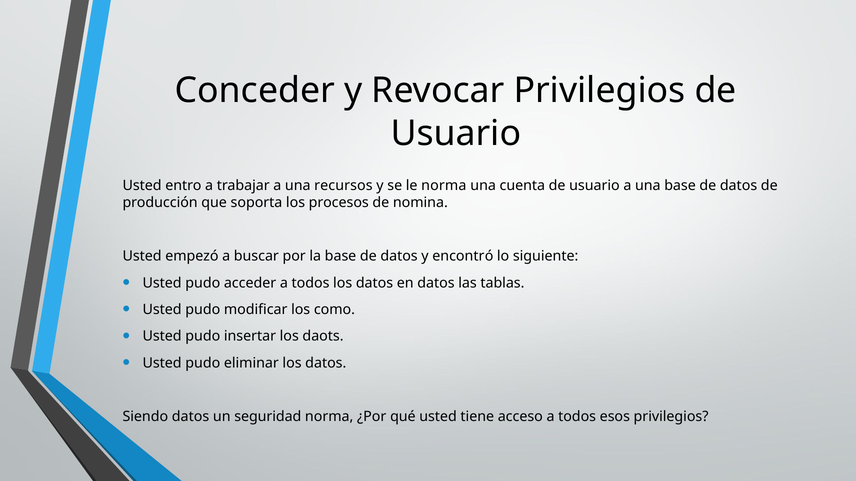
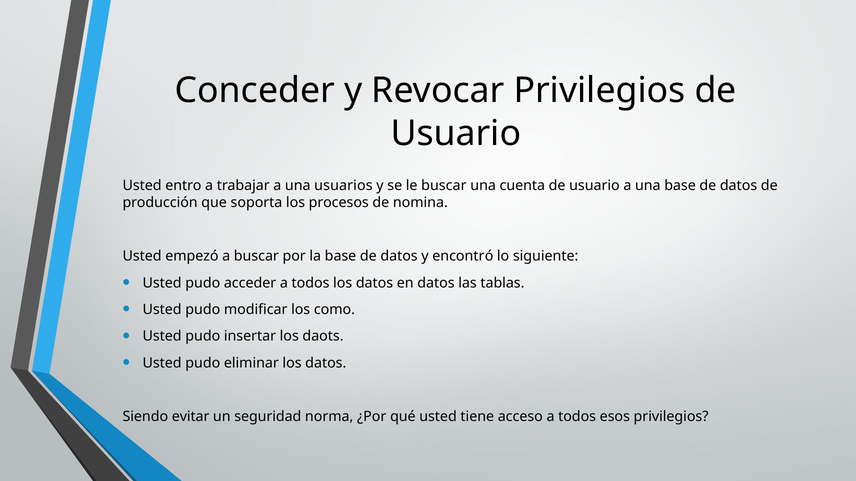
recursos: recursos -> usuarios (343, 186)
le norma: norma -> buscar (444, 186)
Siendo datos: datos -> evitar (191, 417)
